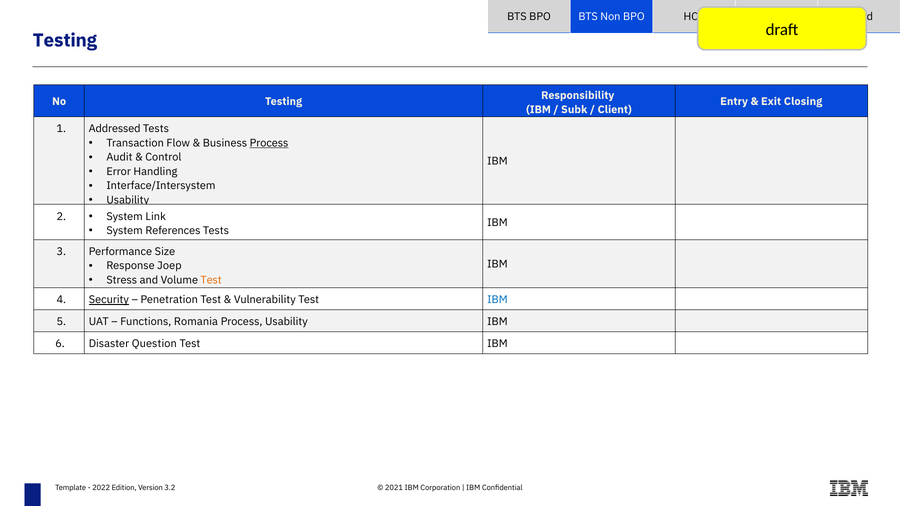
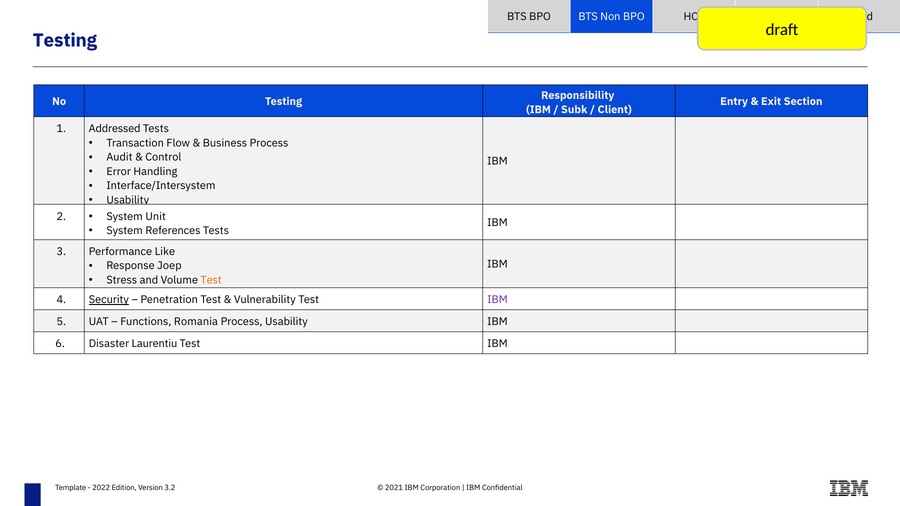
Closing: Closing -> Section (803, 101)
Process underline: present -> none (269, 143)
Link: Link -> Unit (156, 217)
Size: Size -> Like (165, 252)
IBM colour: blue -> purple (497, 300)
Question: Question -> Laurentiu (154, 344)
